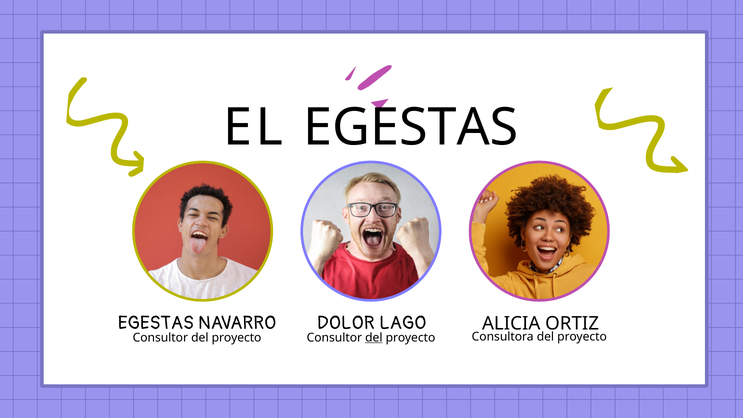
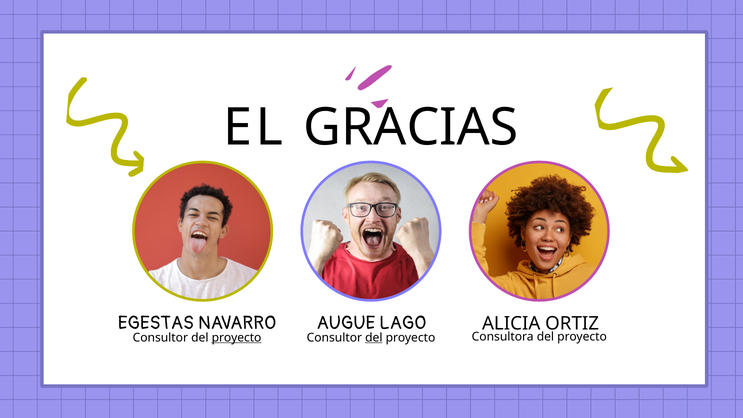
EL EGESTAS: EGESTAS -> GRACIAS (411, 127)
DOLOR: DOLOR -> AUGUE (346, 323)
proyecto underline: none -> present (237, 338)
